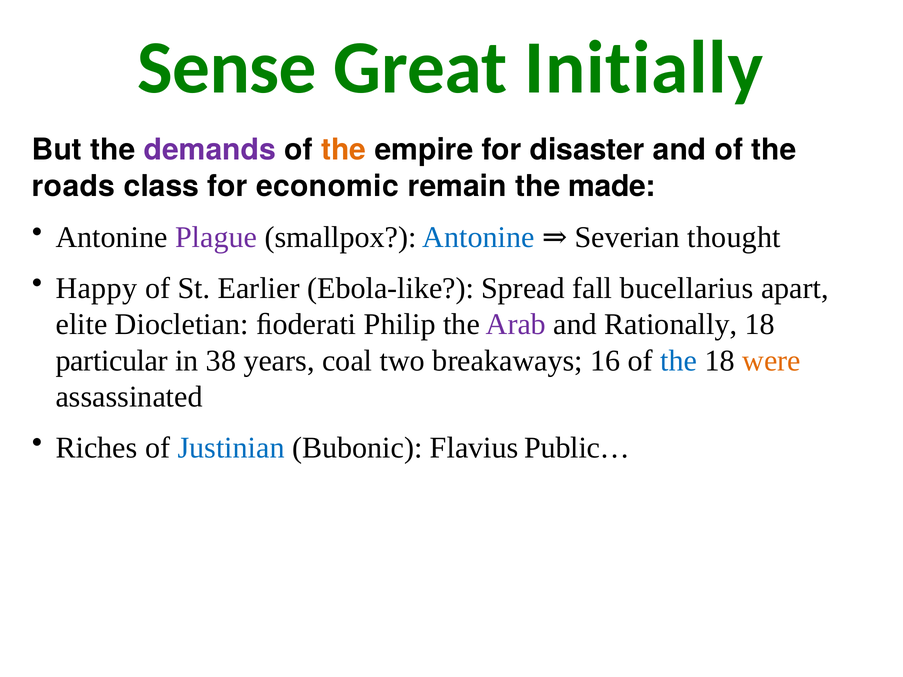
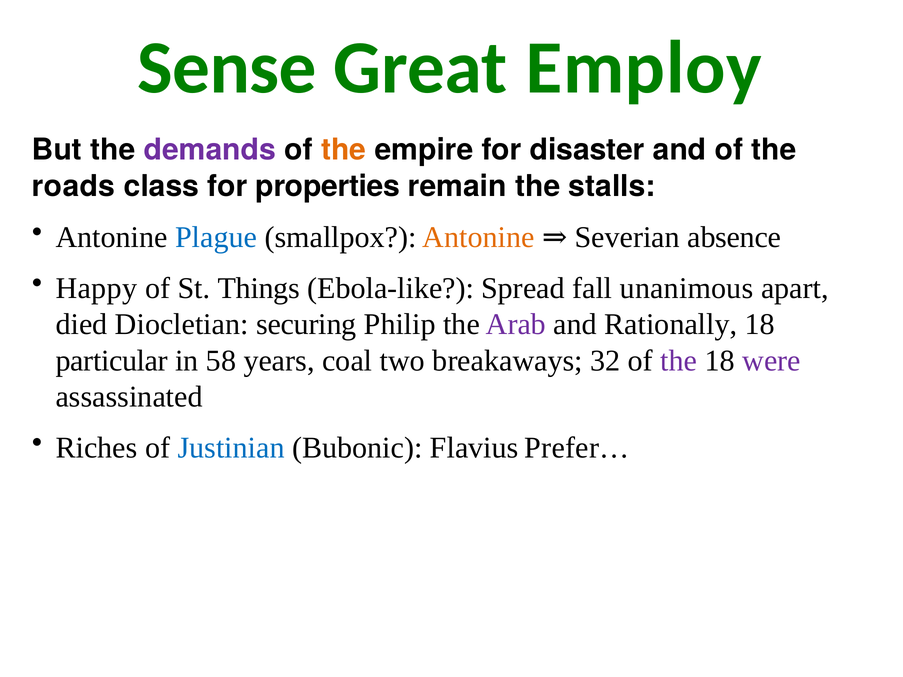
Initially: Initially -> Employ (644, 68)
economic: economic -> properties (328, 186)
made: made -> stalls (612, 186)
Plague colour: purple -> blue (216, 237)
Antonine colour: blue -> orange (478, 237)
thought: thought -> absence (734, 237)
Earlier: Earlier -> Things (259, 288)
bucellarius: bucellarius -> unanimous (687, 288)
elite: elite -> died (82, 325)
ﬁoderati: ﬁoderati -> securing (306, 325)
38: 38 -> 58 (221, 361)
16: 16 -> 32 (605, 361)
the colour: blue -> purple (679, 361)
were colour: orange -> purple (772, 361)
Public…: Public… -> Prefer… (577, 448)
